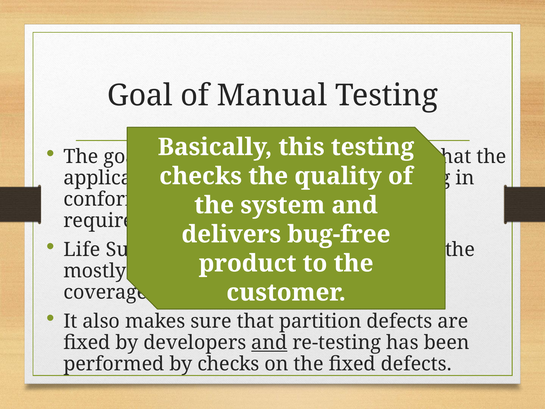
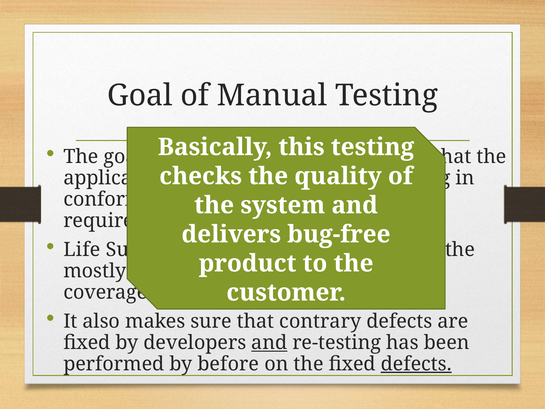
partition: partition -> contrary (320, 321)
by checks: checks -> before (228, 364)
defects underline: none -> present (416, 364)
